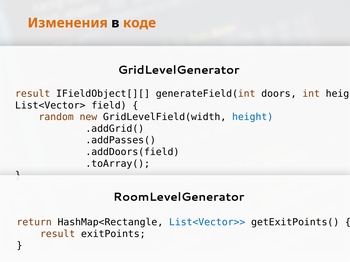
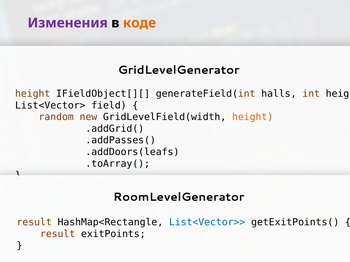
Изменения colour: orange -> purple (68, 23)
result: result -> height (33, 94)
doors: doors -> halls (279, 94)
height colour: blue -> orange (253, 117)
.addDoors(field: .addDoors(field -> .addDoors(leafs (132, 152)
return: return -> result (34, 223)
